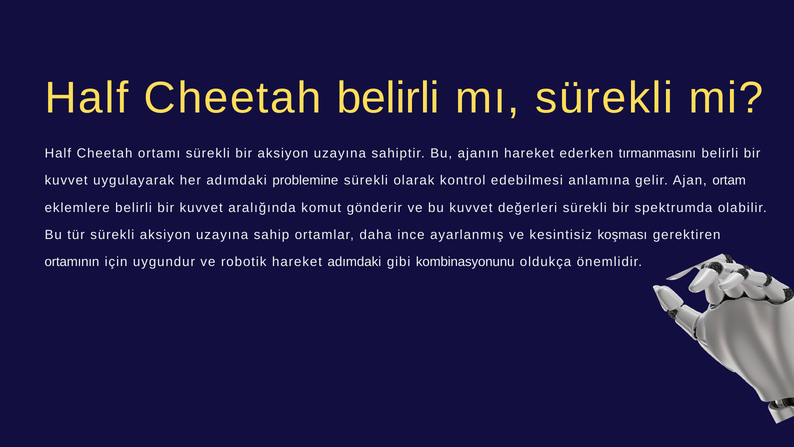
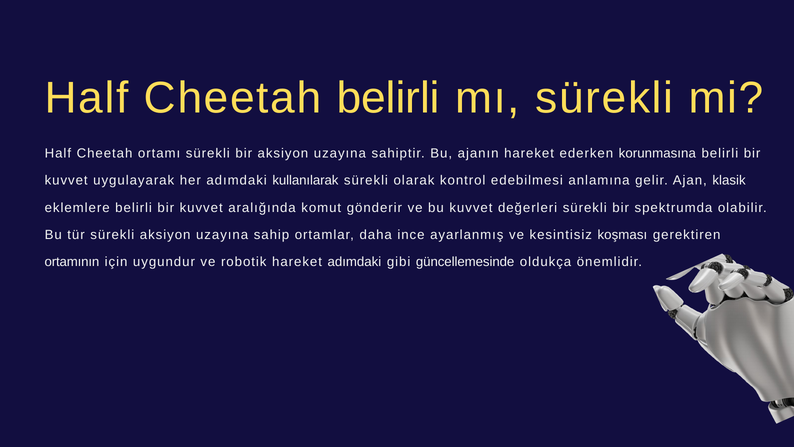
tırmanmasını: tırmanmasını -> korunmasına (657, 153)
problemine: problemine -> kullanılarak (305, 180)
ortam: ortam -> klasik (729, 180)
kombinasyonunu: kombinasyonunu -> güncellemesinde (465, 261)
